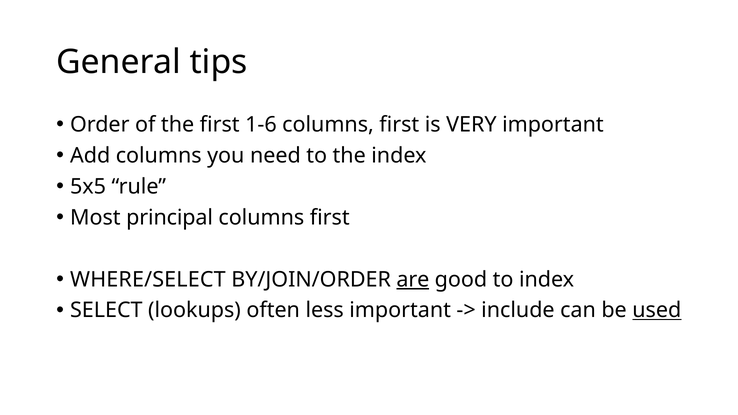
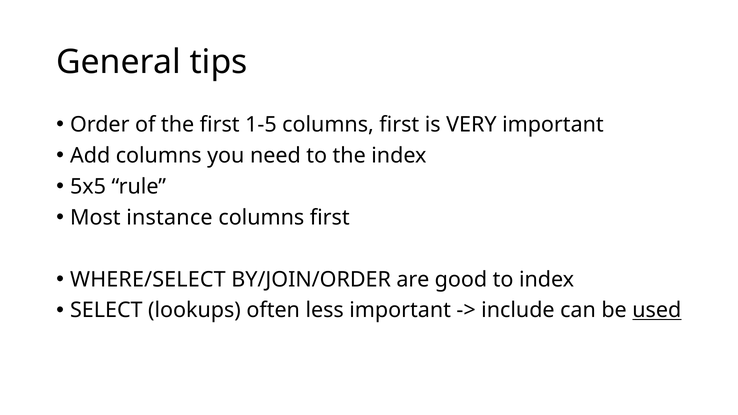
1-6: 1-6 -> 1-5 (261, 125)
principal: principal -> instance (169, 218)
are underline: present -> none (413, 279)
